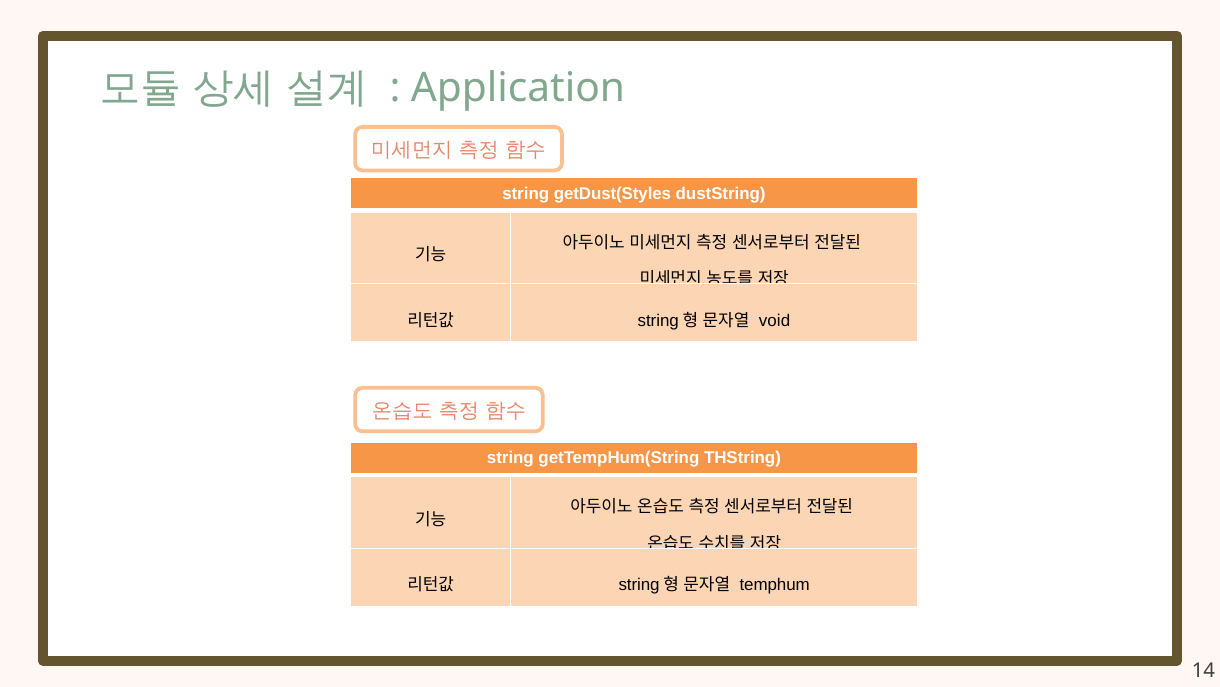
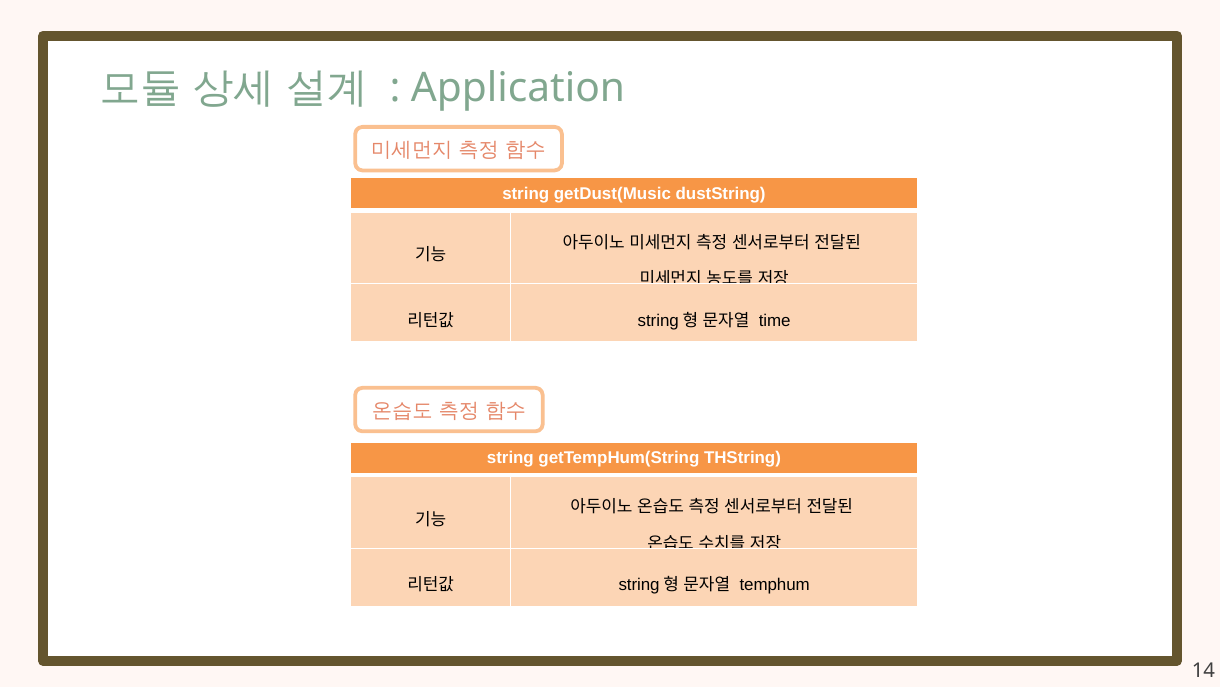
getDust(Styles: getDust(Styles -> getDust(Music (612, 193)
void: void -> time (775, 320)
